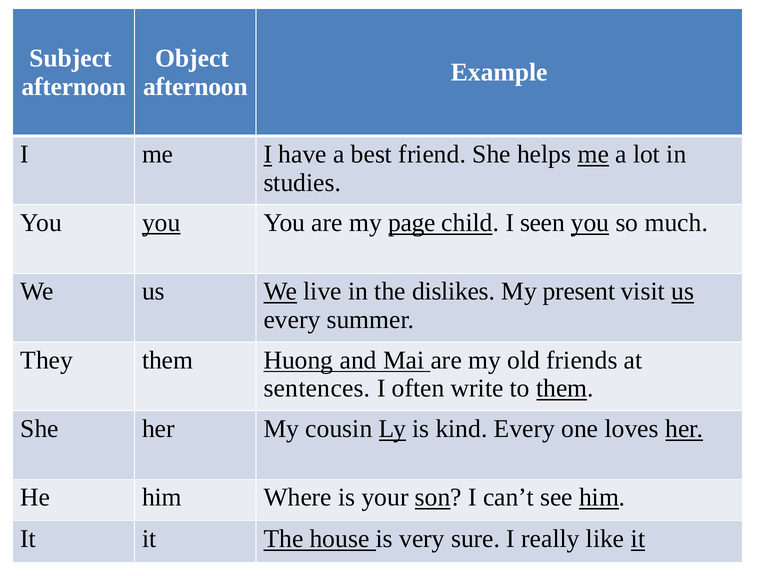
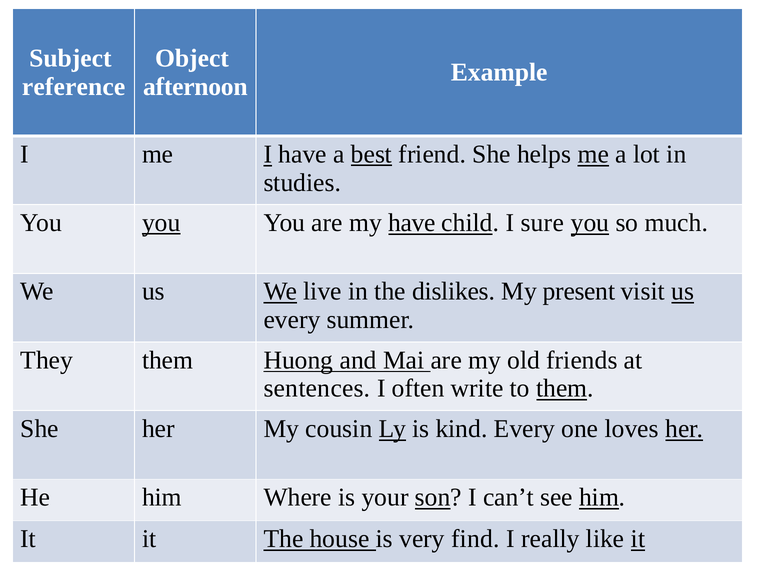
afternoon: afternoon -> reference (74, 87)
best underline: none -> present (371, 154)
my page: page -> have (412, 223)
seen: seen -> sure (542, 223)
sure: sure -> find (475, 539)
